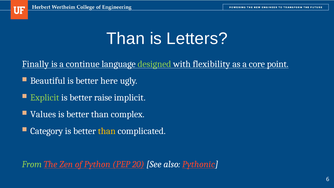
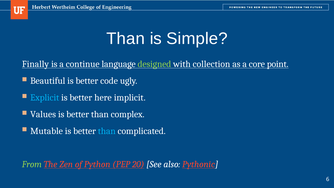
Letters: Letters -> Simple (197, 38)
flexibility: flexibility -> collection (211, 64)
here: here -> code (109, 81)
Explicit colour: light green -> light blue (45, 97)
raise: raise -> here (103, 97)
Category: Category -> Mutable (47, 131)
than colour: yellow -> light blue (107, 131)
